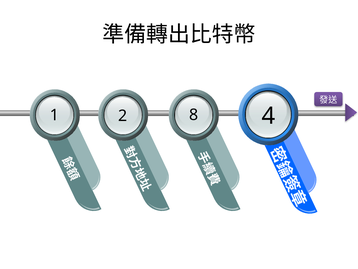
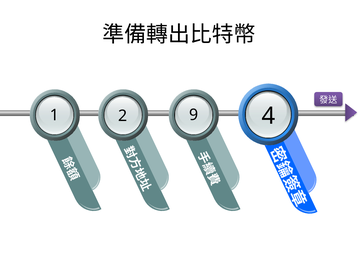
8: 8 -> 9 (194, 115)
